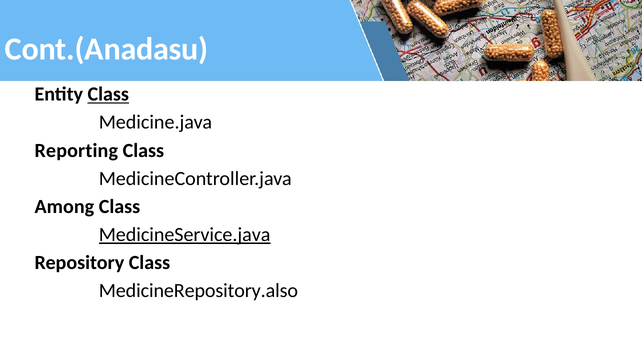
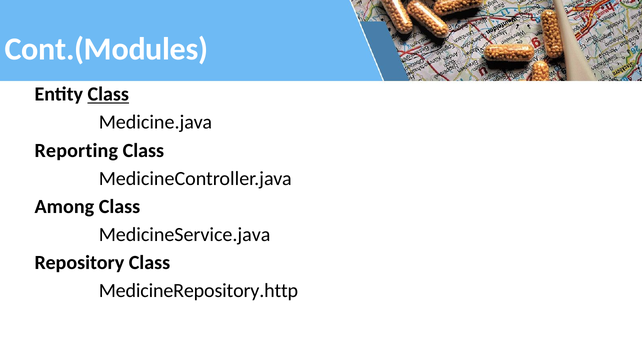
Cont.(Anadasu: Cont.(Anadasu -> Cont.(Modules (106, 49)
MedicineService.java underline: present -> none (185, 235)
MedicineRepository.also: MedicineRepository.also -> MedicineRepository.http (198, 291)
